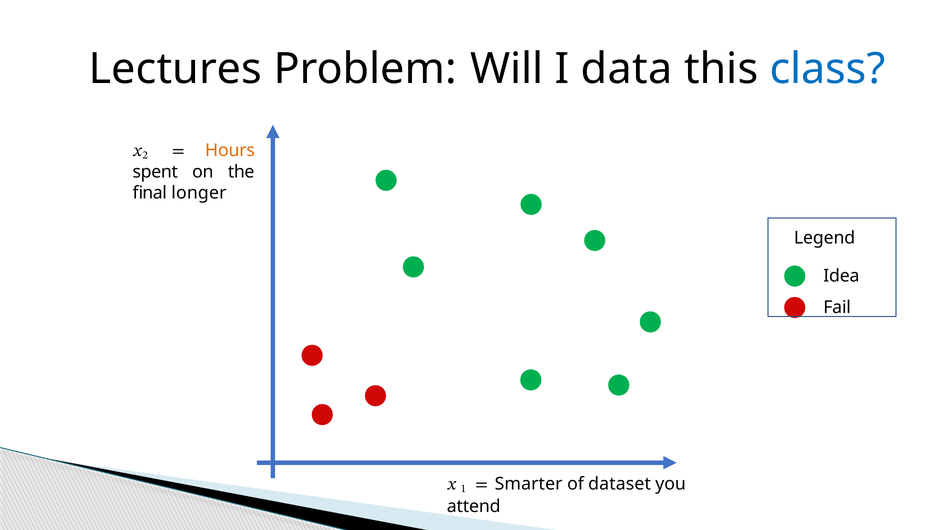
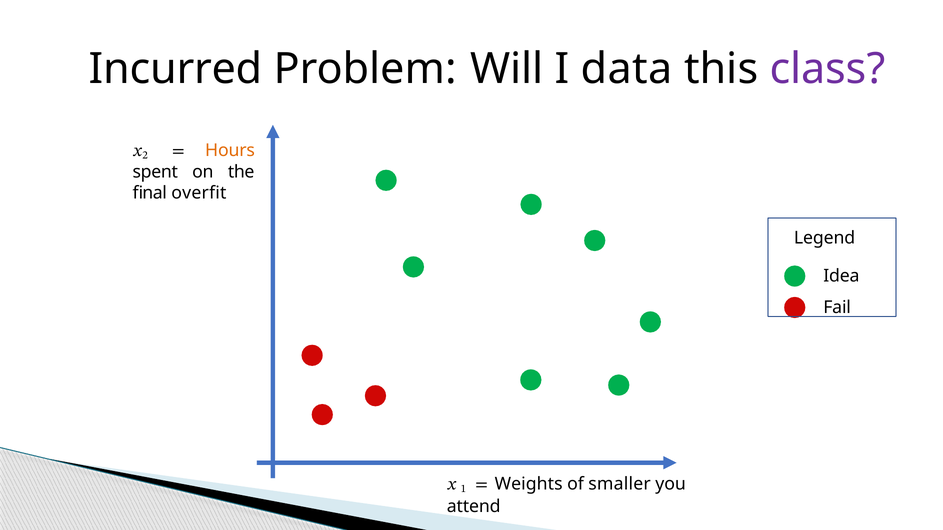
Lectures: Lectures -> Incurred (176, 69)
class colour: blue -> purple (827, 69)
longer: longer -> overfit (199, 193)
Smarter: Smarter -> Weights (529, 484)
dataset: dataset -> smaller (620, 484)
